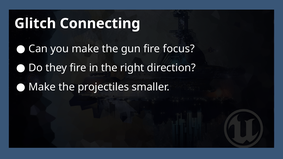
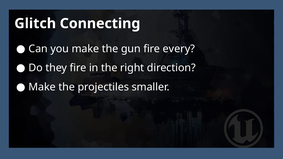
focus: focus -> every (179, 49)
